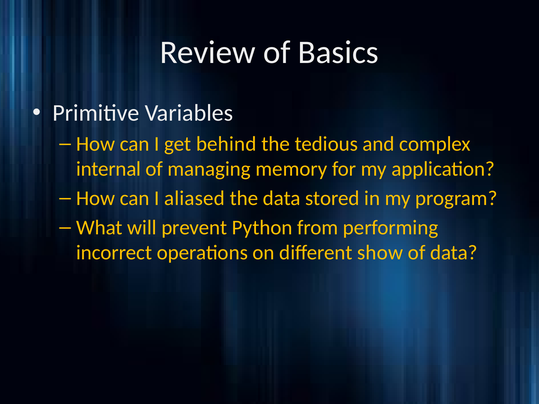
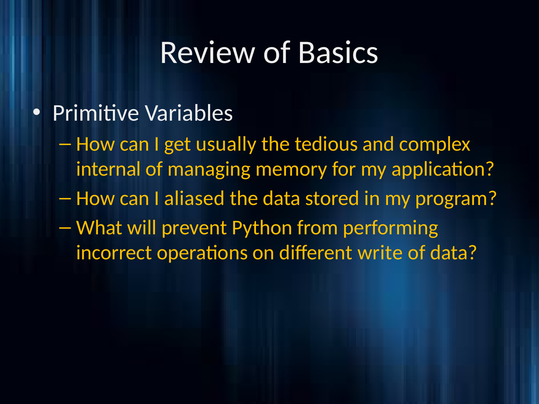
behind: behind -> usually (226, 144)
show: show -> write (380, 253)
